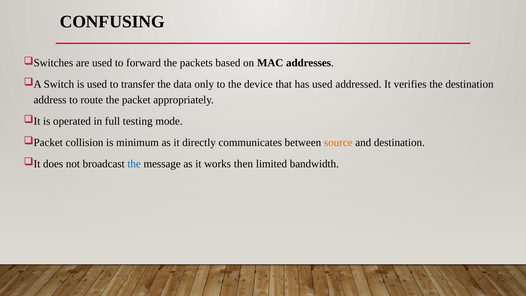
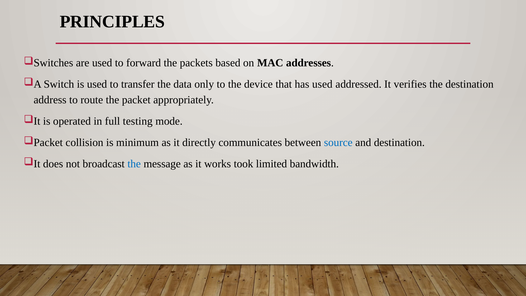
CONFUSING: CONFUSING -> PRINCIPLES (112, 22)
source colour: orange -> blue (338, 142)
then: then -> took (244, 164)
